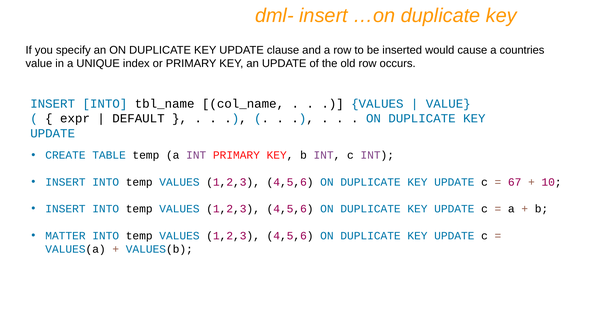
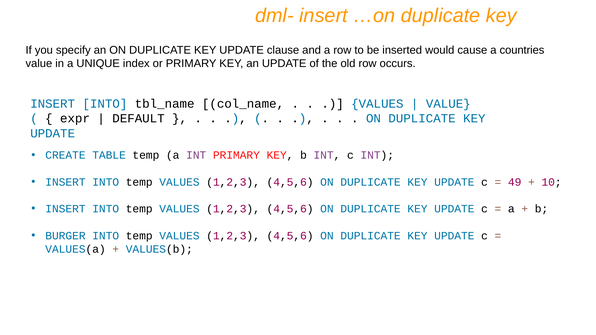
67: 67 -> 49 (515, 182)
MATTER: MATTER -> BURGER (65, 236)
